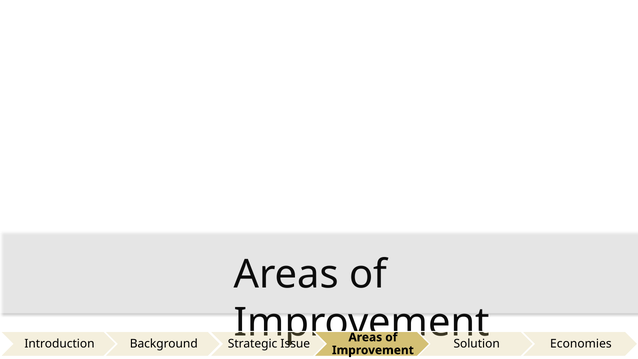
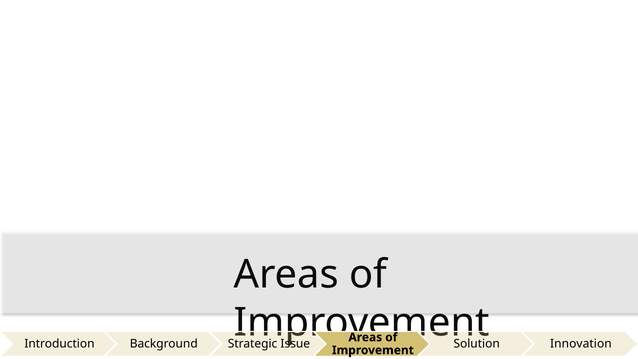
Economies: Economies -> Innovation (581, 344)
